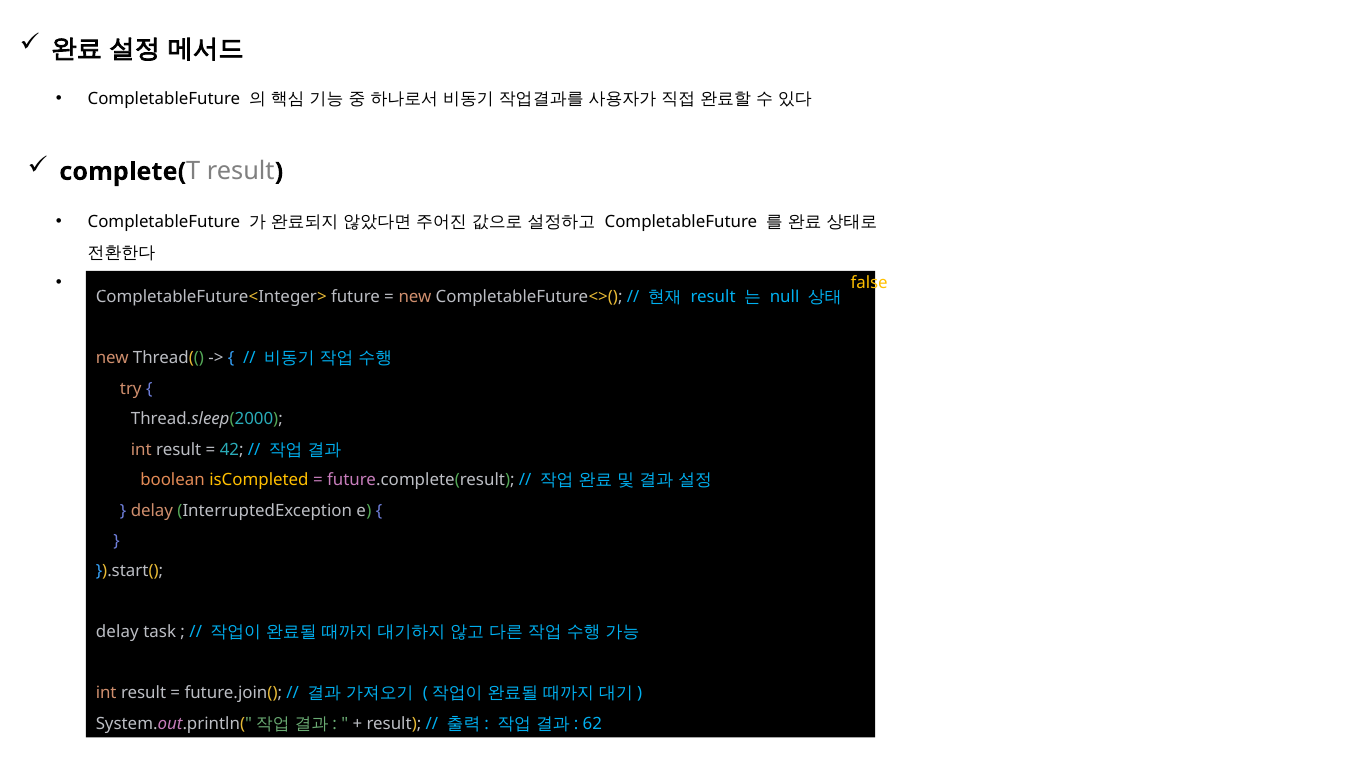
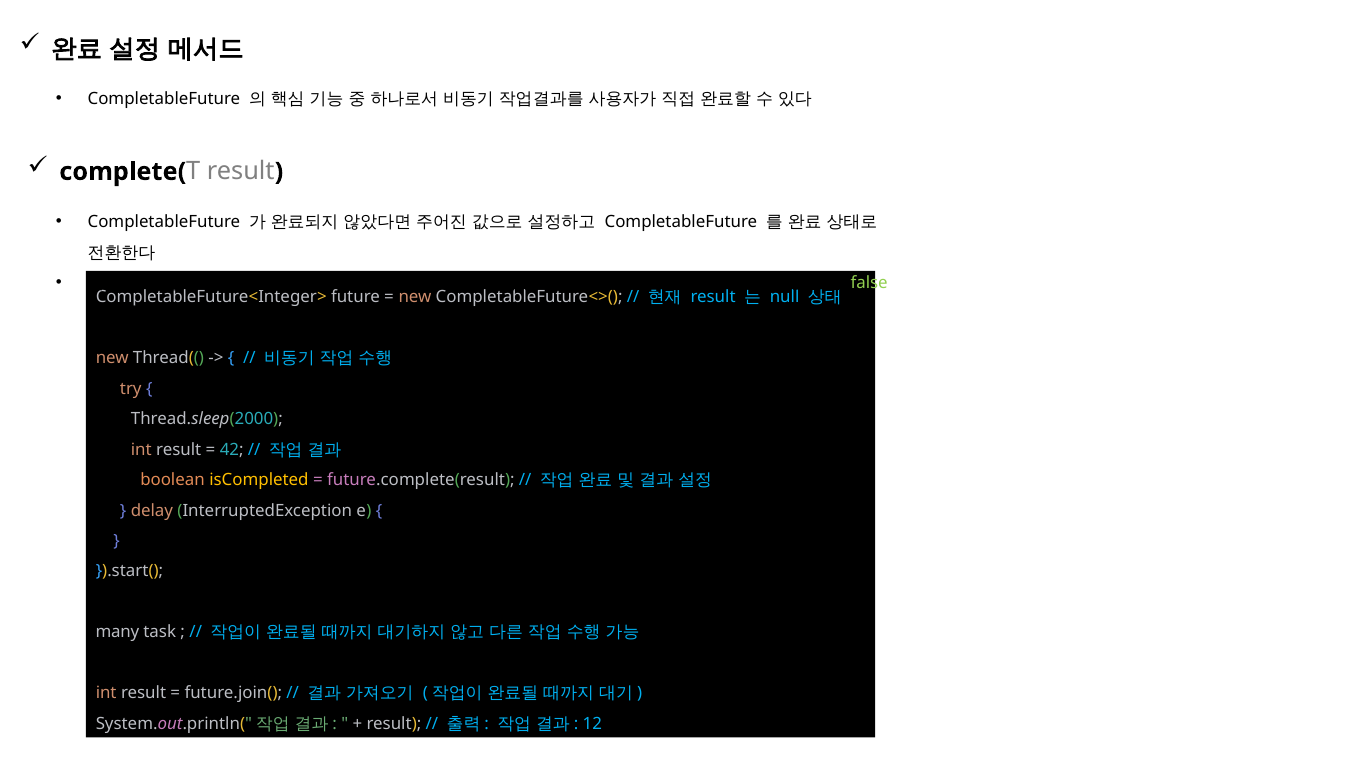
false colour: yellow -> light green (869, 283)
delay: delay -> many (117, 632)
62: 62 -> 12 (592, 724)
